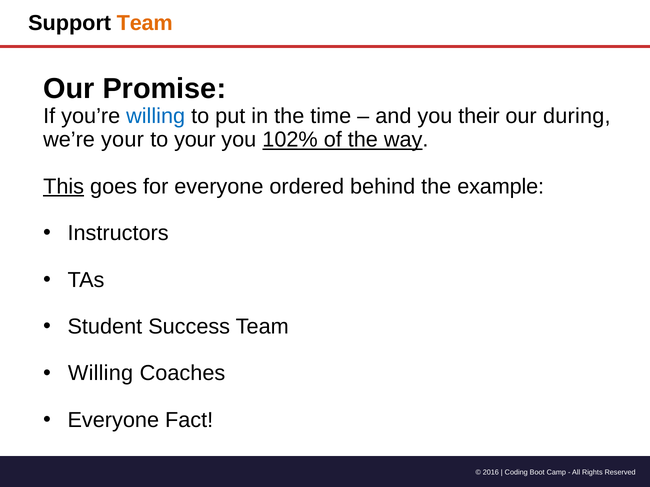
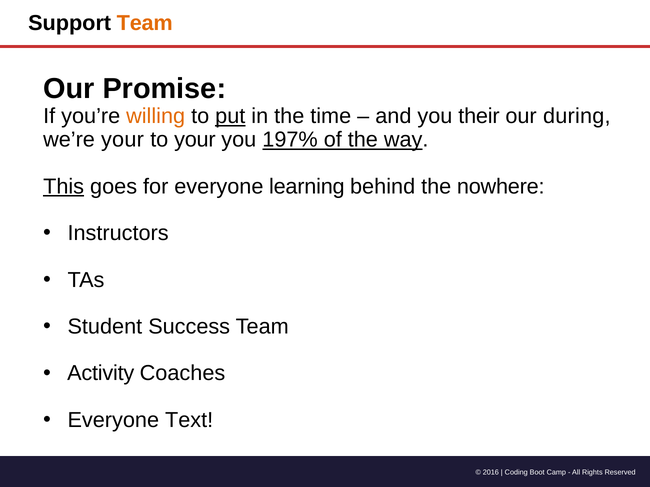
willing colour: blue -> orange (156, 116)
put underline: none -> present (230, 116)
102%: 102% -> 197% (290, 140)
ordered: ordered -> learning (307, 187)
example: example -> nowhere (501, 187)
Willing: Willing -> Activity (101, 374)
Fact: Fact -> Text (189, 420)
